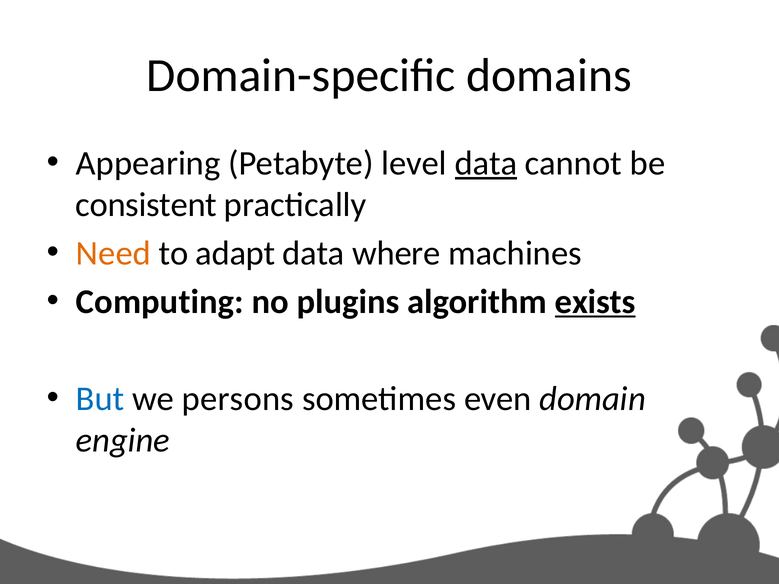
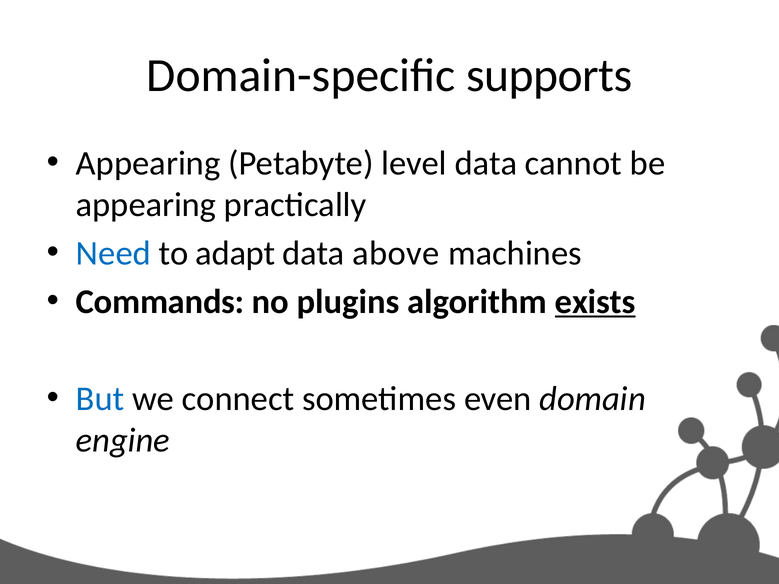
domains: domains -> supports (549, 75)
data underline: present -> none (486, 163)
consistent: consistent -> appearing (146, 205)
Need colour: orange -> blue (113, 253)
where: where -> above (396, 253)
Computing: Computing -> Commands (160, 302)
persons: persons -> connect (238, 399)
